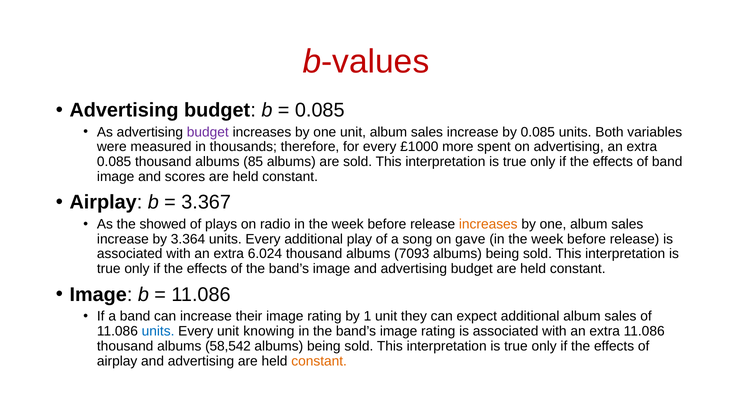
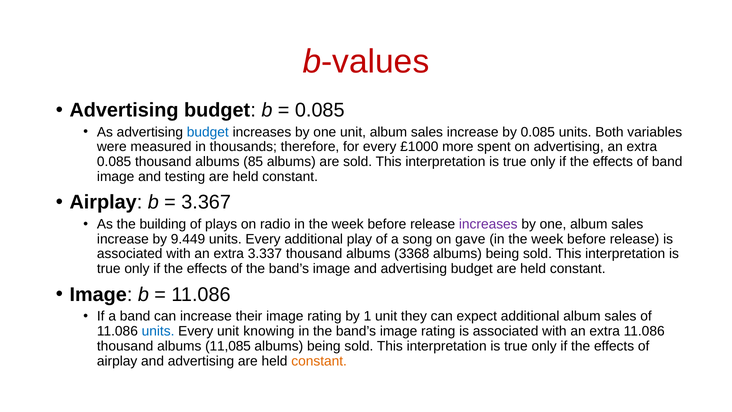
budget colour: purple -> blue (208, 132)
scores: scores -> testing (185, 176)
showed: showed -> building (163, 224)
increases colour: orange -> purple (488, 224)
3.364: 3.364 -> 9.449 (188, 239)
6.024: 6.024 -> 3.337 (265, 254)
7093: 7093 -> 3368 (412, 254)
58,542: 58,542 -> 11,085 (228, 346)
